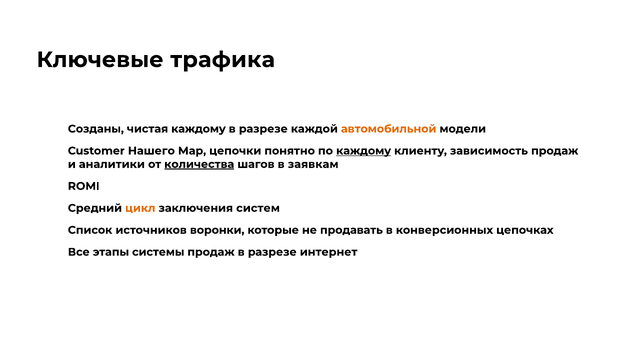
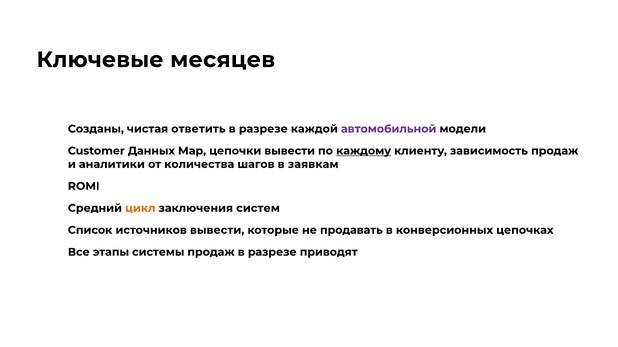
трафика: трафика -> месяцев (223, 60)
чистая каждому: каждому -> ответить (198, 129)
автомобильной colour: orange -> purple (389, 129)
Нашего: Нашего -> Данных (151, 151)
цепочки понятно: понятно -> вывести (290, 151)
количества underline: present -> none (199, 165)
источников воронки: воронки -> вывести (217, 230)
интернет: интернет -> приводят (329, 252)
